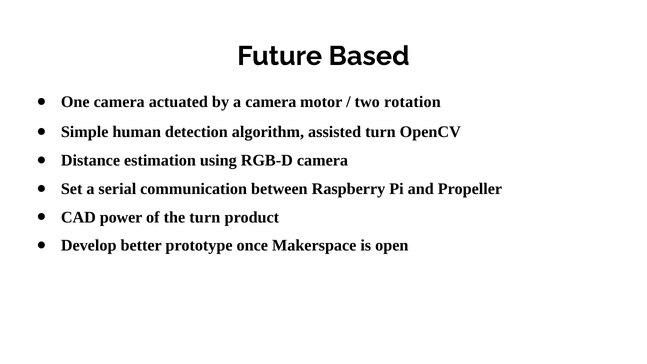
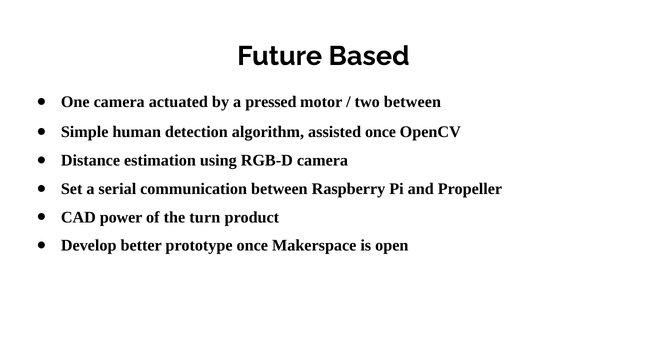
a camera: camera -> pressed (271, 102)
two rotation: rotation -> between (412, 102)
assisted turn: turn -> once (381, 132)
